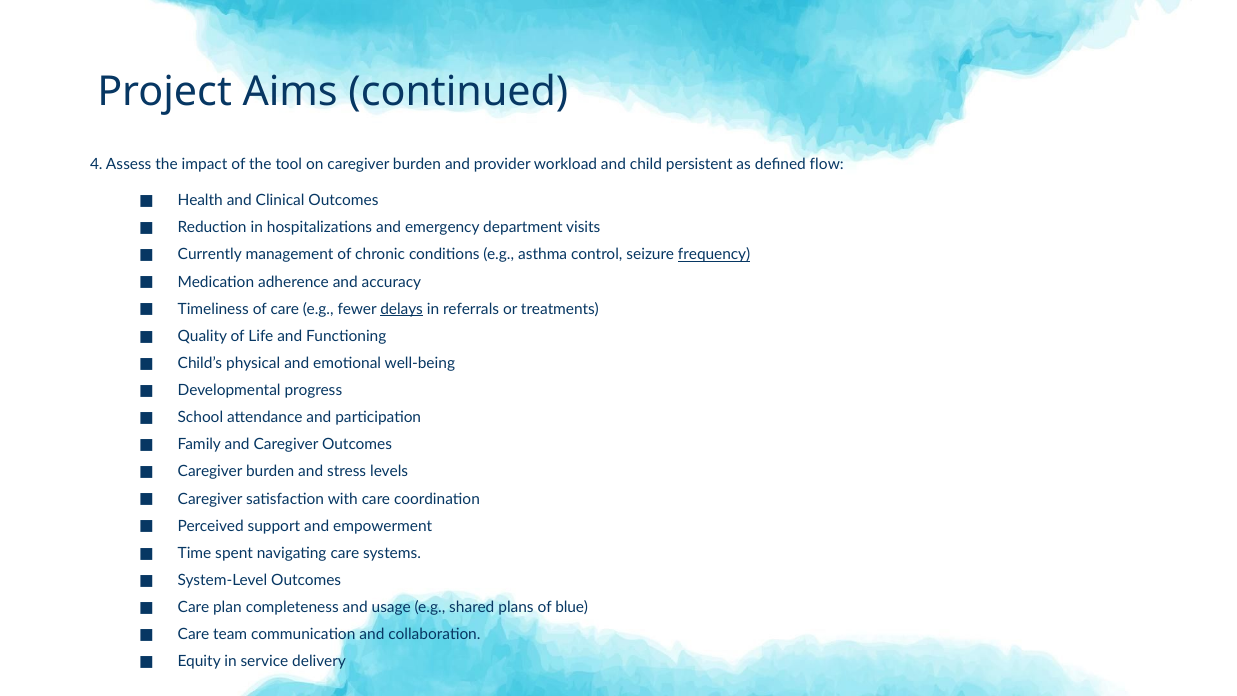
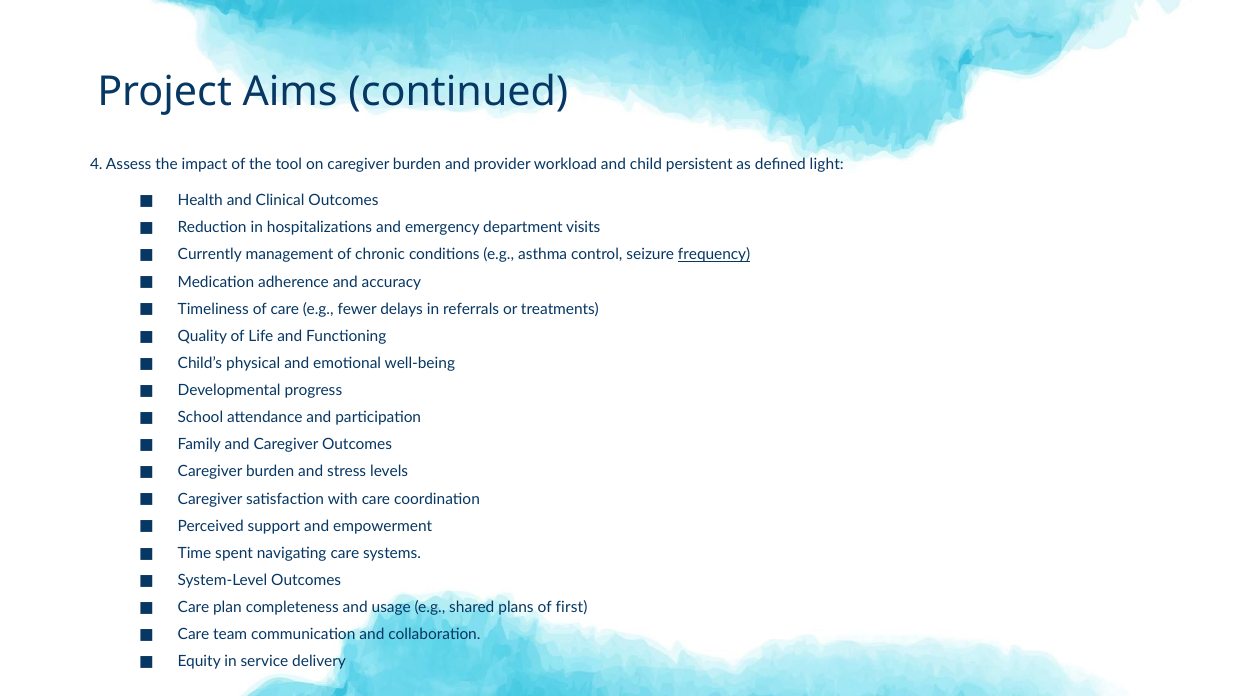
flow: flow -> light (827, 165)
delays underline: present -> none (402, 309)
blue: blue -> first (572, 607)
